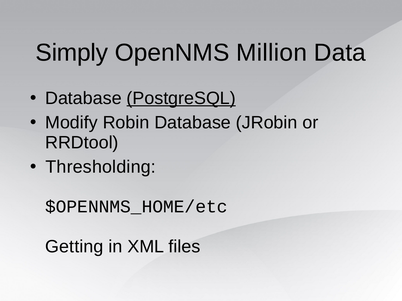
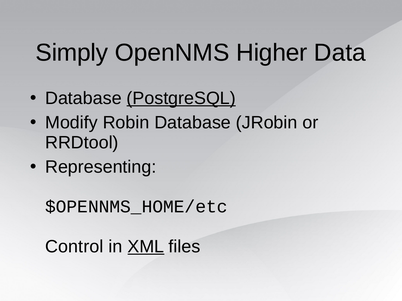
Million: Million -> Higher (272, 53)
Thresholding: Thresholding -> Representing (101, 167)
Getting: Getting -> Control (74, 247)
XML underline: none -> present (146, 247)
